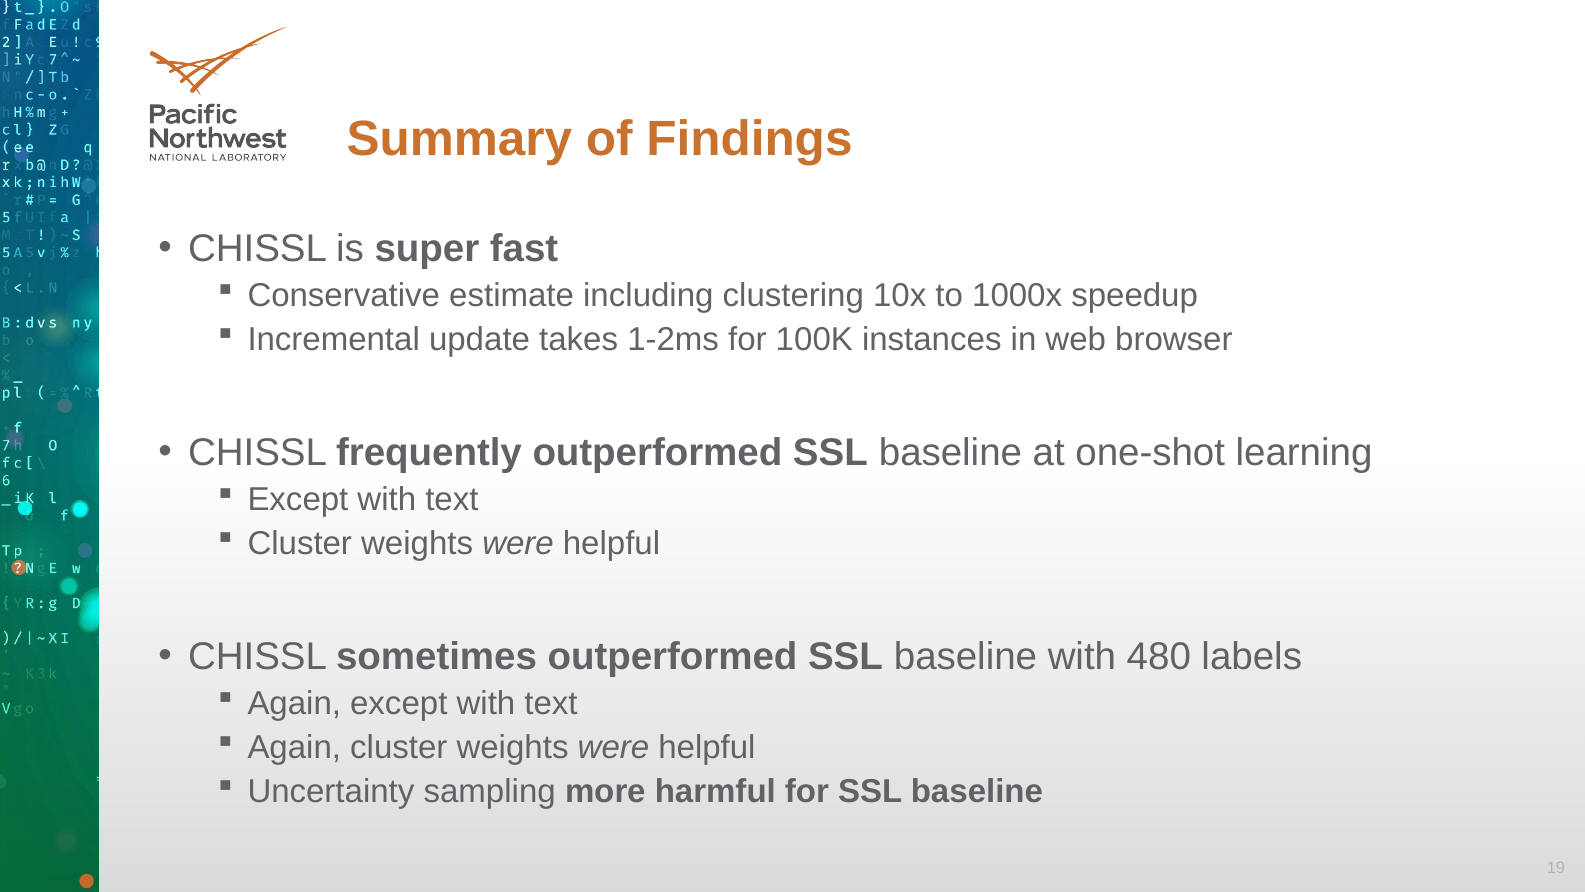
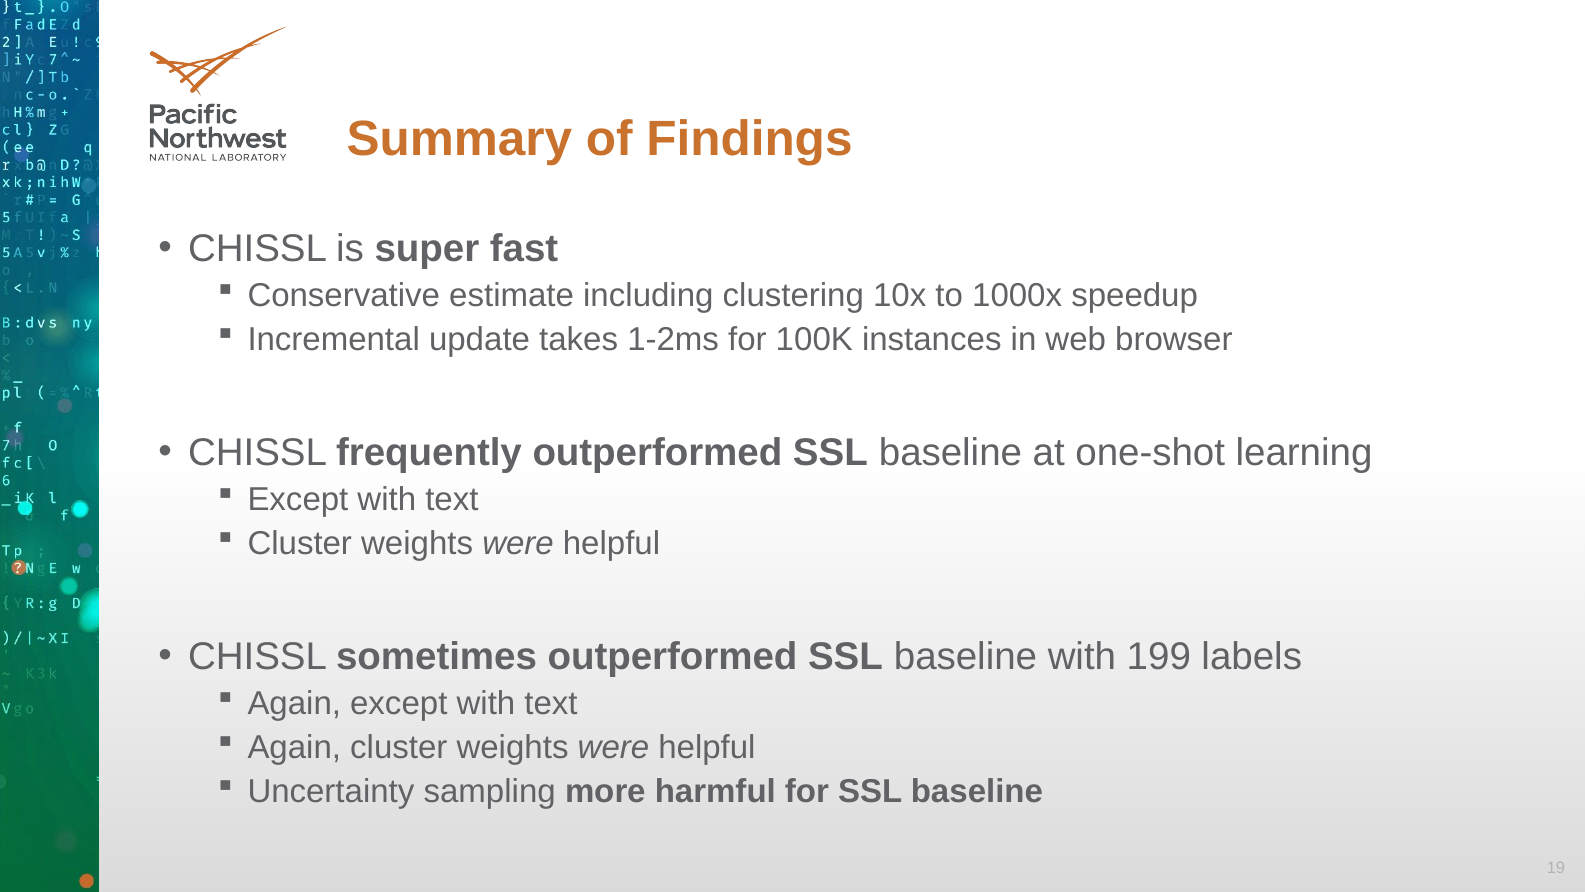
480: 480 -> 199 (1159, 656)
